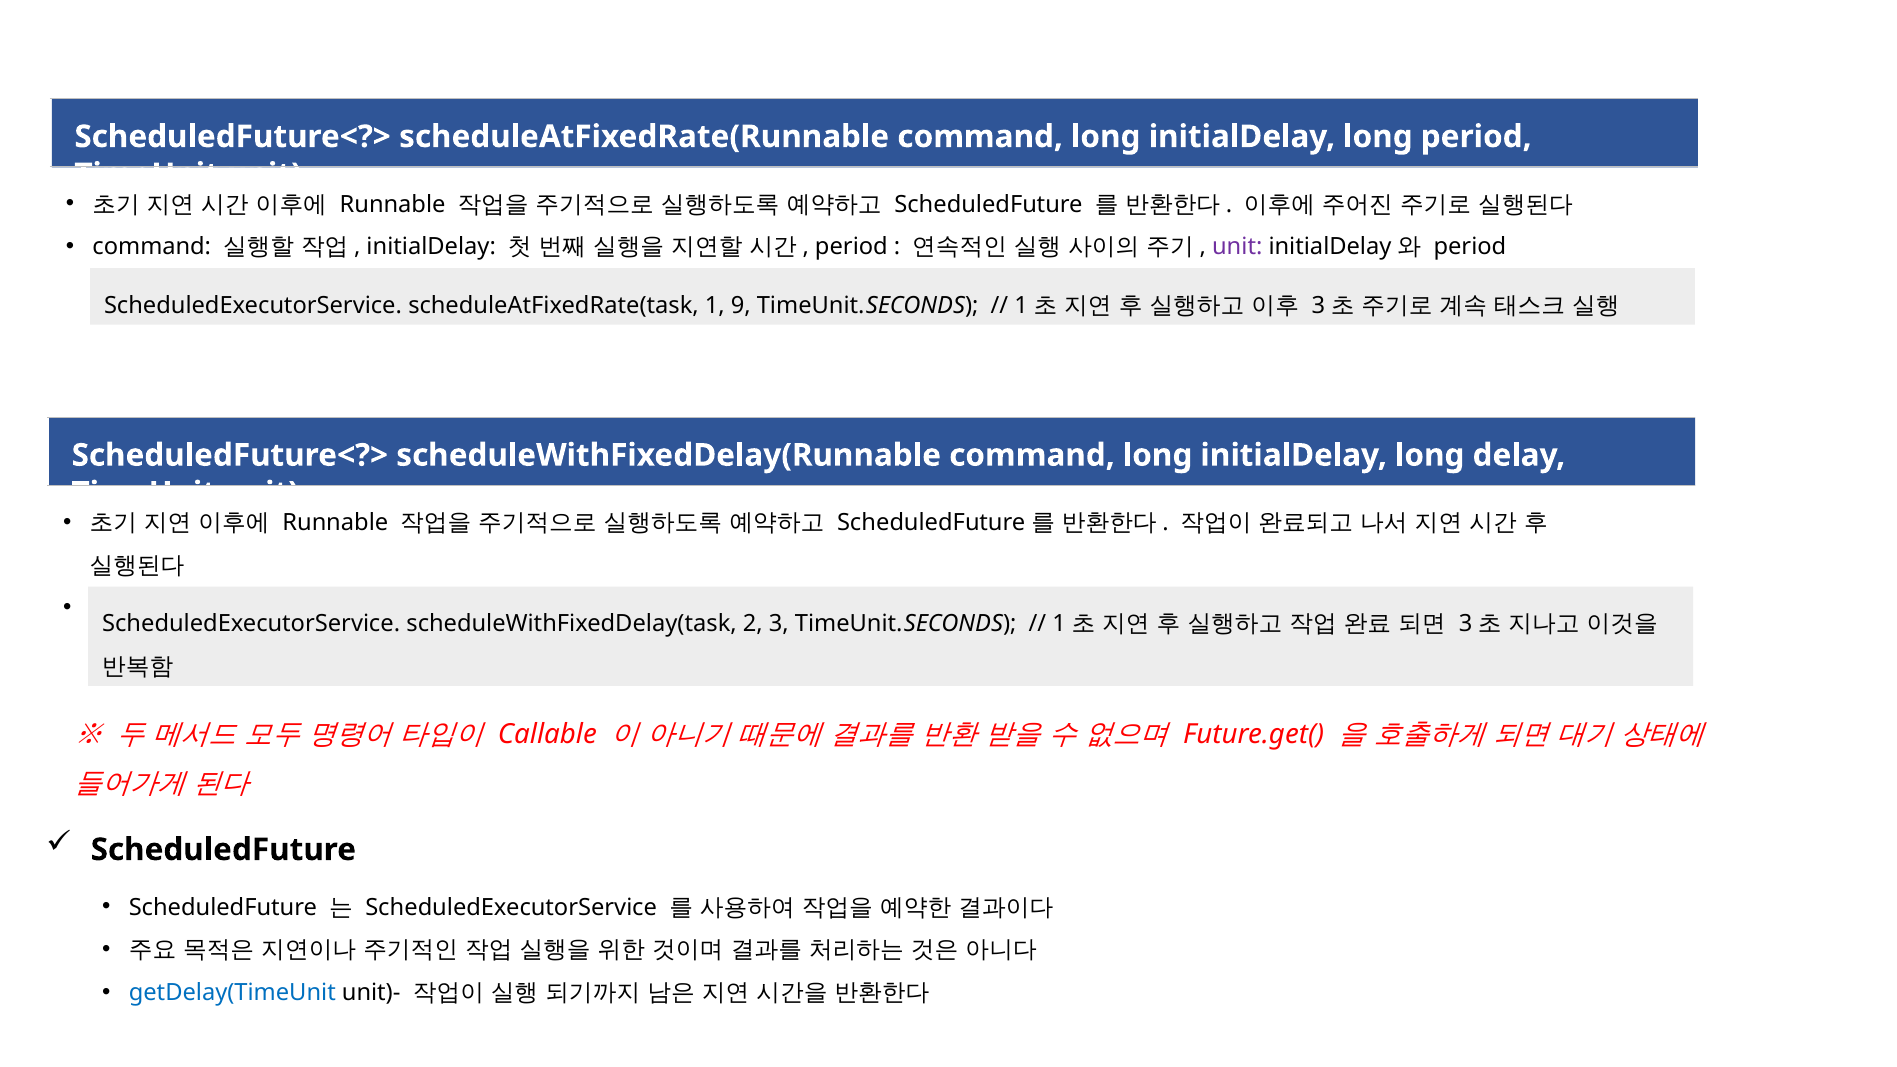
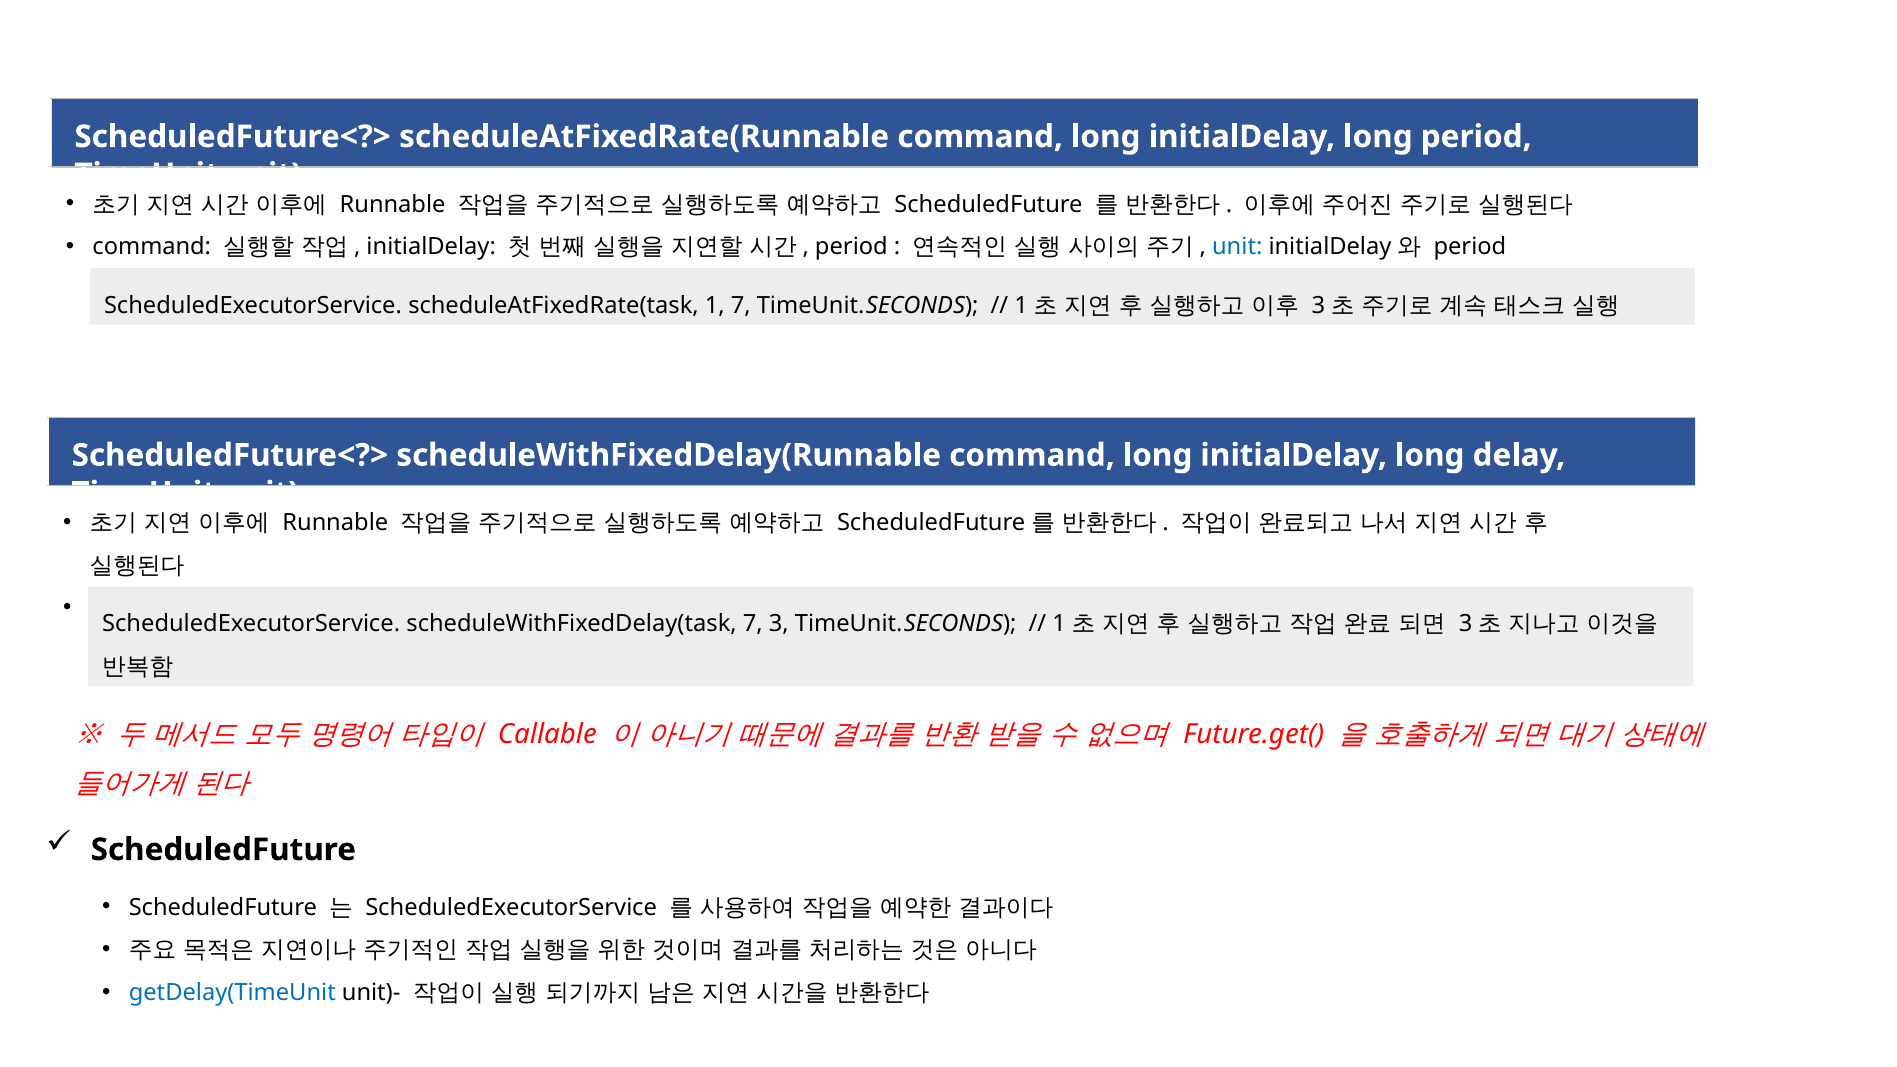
unit colour: purple -> blue (1237, 247)
1 9: 9 -> 7 (741, 305)
scheduleWithFixedDelay(task 2: 2 -> 7 (753, 624)
